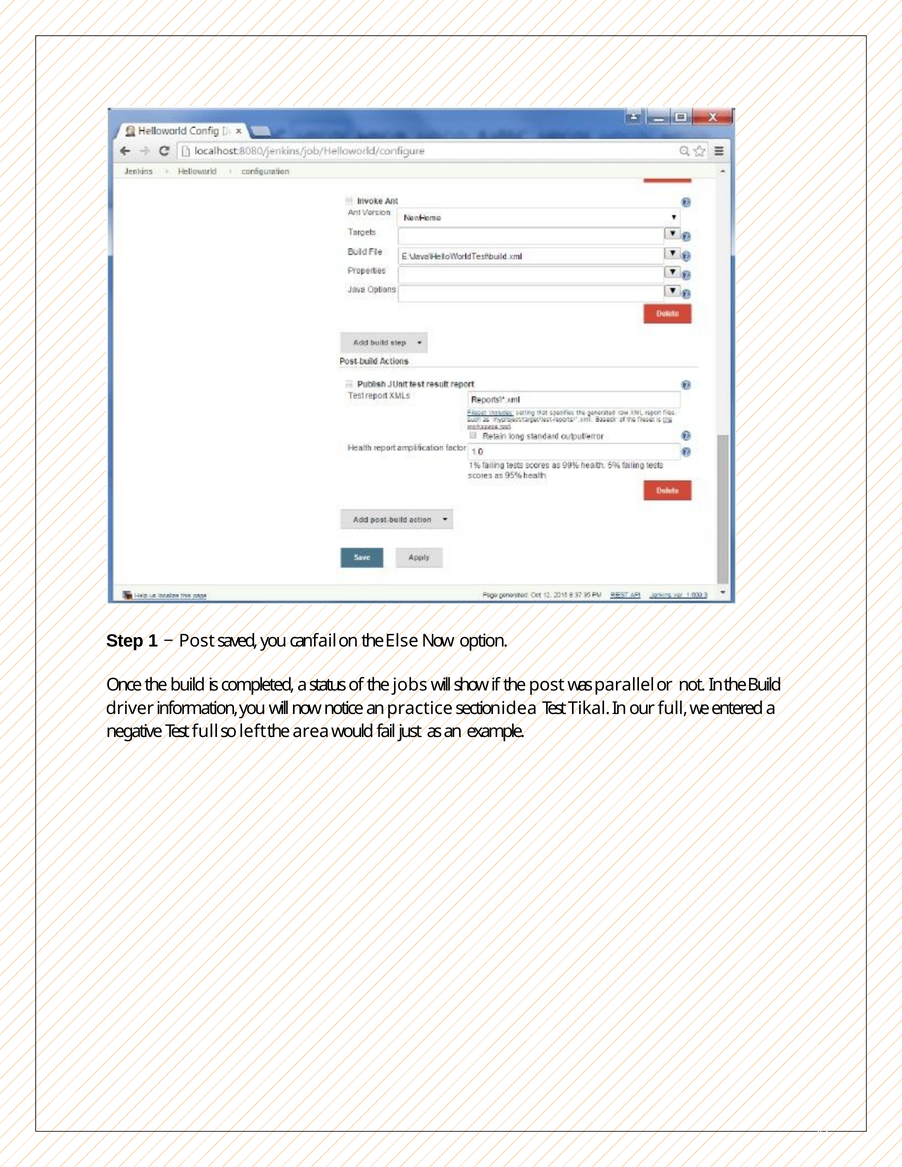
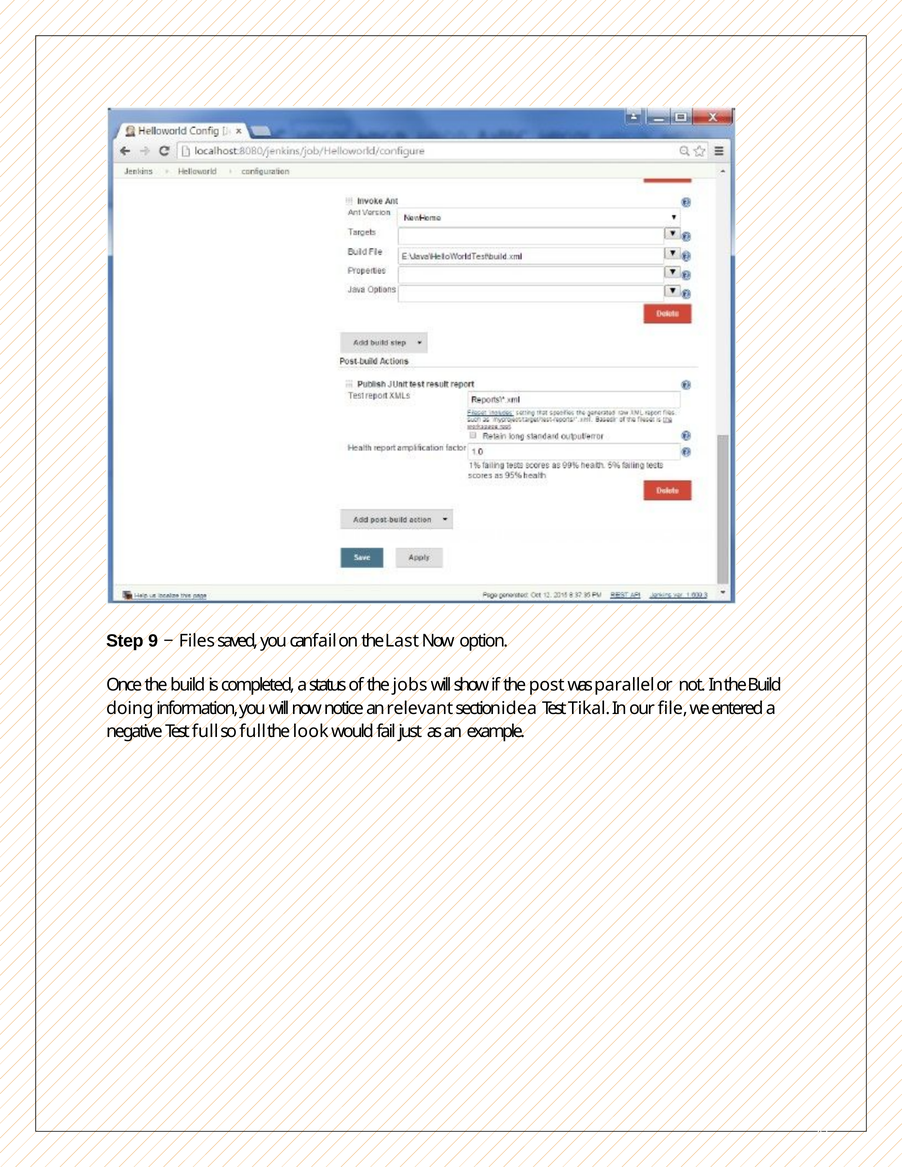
1: 1 -> 9 (153, 641)
Post: Post -> Files (197, 641)
Else: Else -> Last (402, 641)
driver: driver -> doing (130, 709)
practice: practice -> relevant (420, 709)
our full: full -> file (673, 709)
so left: left -> full (253, 732)
area: area -> look (311, 732)
